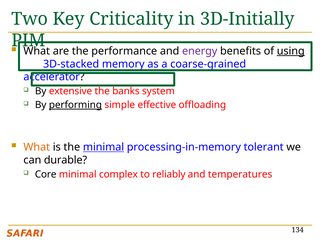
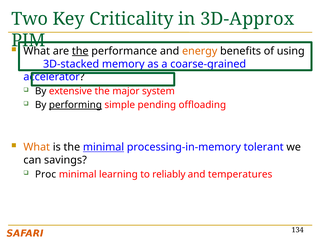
3D-Initially: 3D-Initially -> 3D-Approx (247, 19)
the underline: none -> present (80, 51)
energy colour: purple -> orange (200, 51)
using underline: present -> none (291, 51)
banks: banks -> major (126, 91)
effective: effective -> pending (157, 105)
durable: durable -> savings (65, 160)
Core: Core -> Proc (46, 174)
complex: complex -> learning (118, 174)
